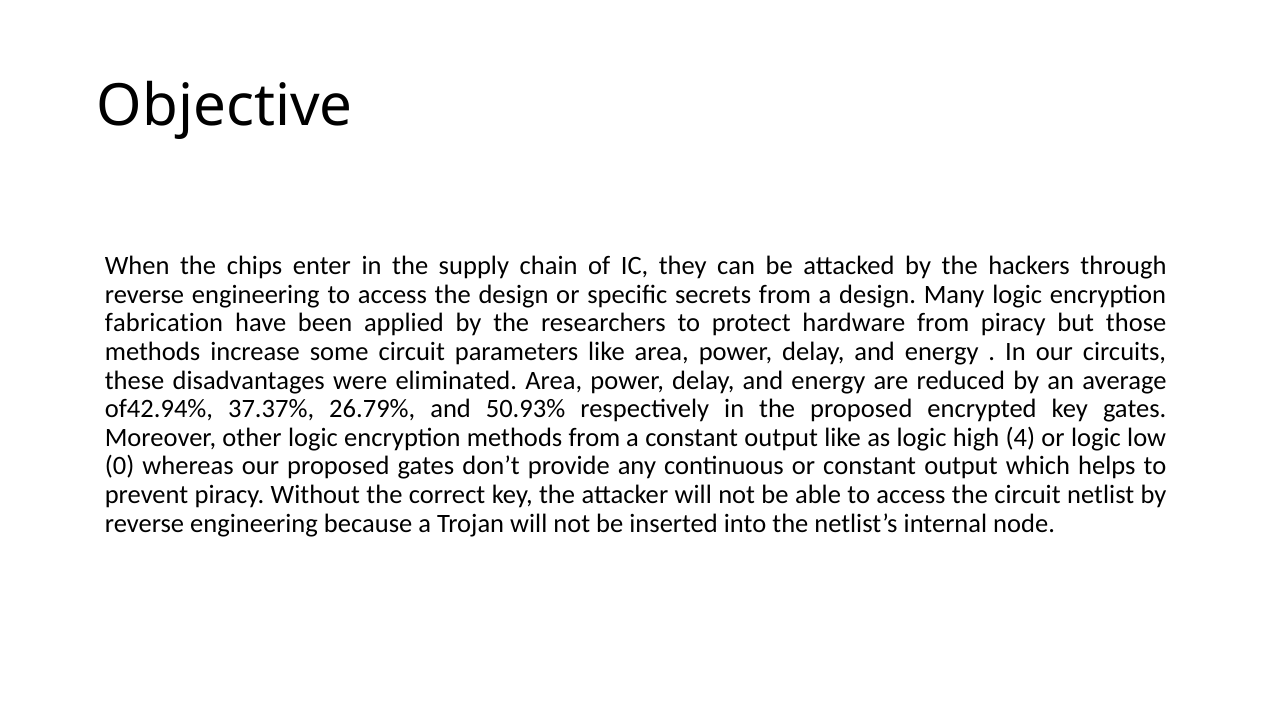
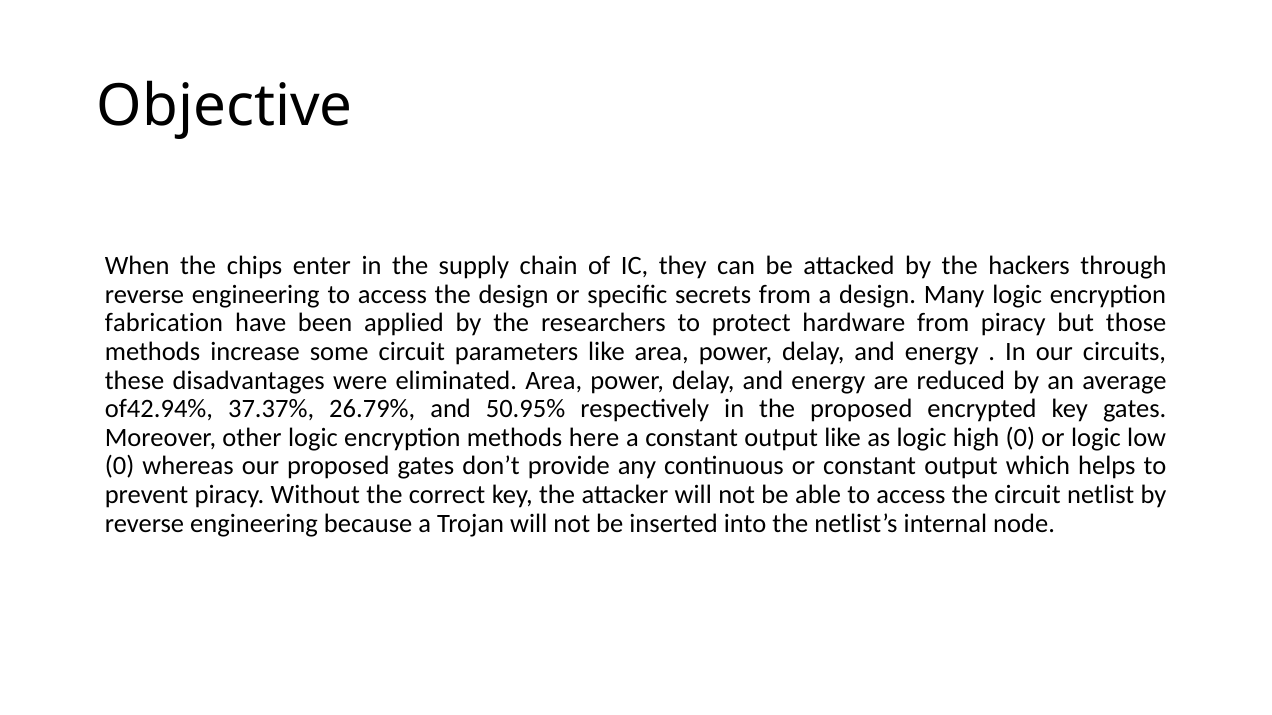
50.93%: 50.93% -> 50.95% (526, 409)
methods from: from -> here (594, 438)
high 4: 4 -> 0 (1020, 438)
